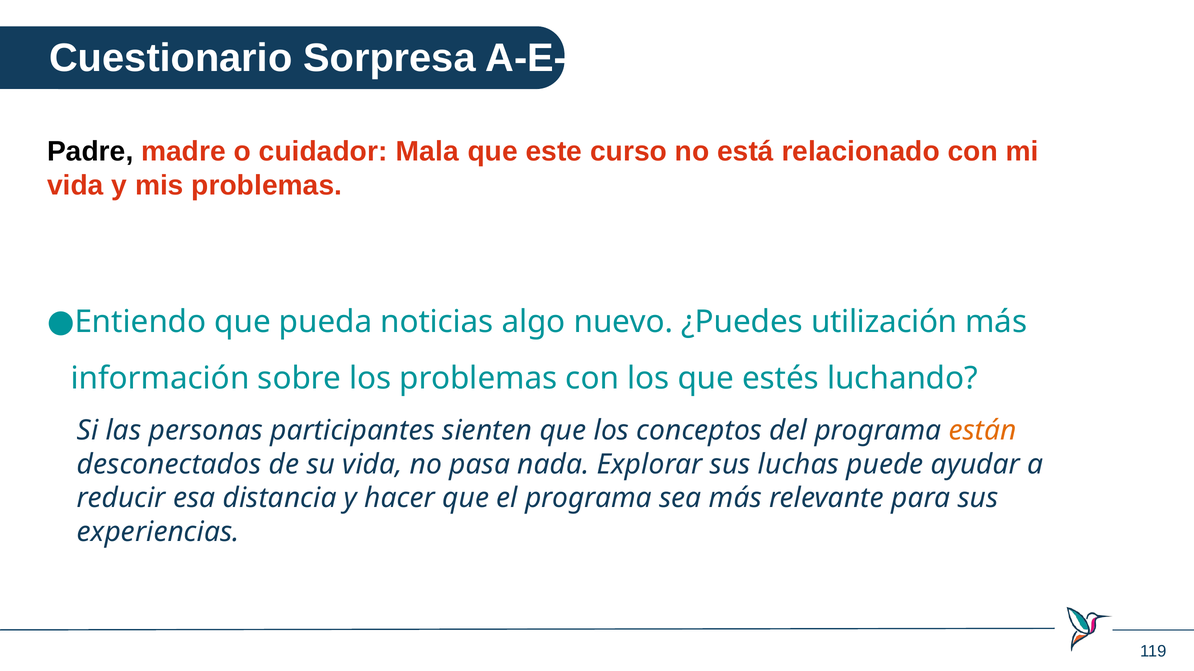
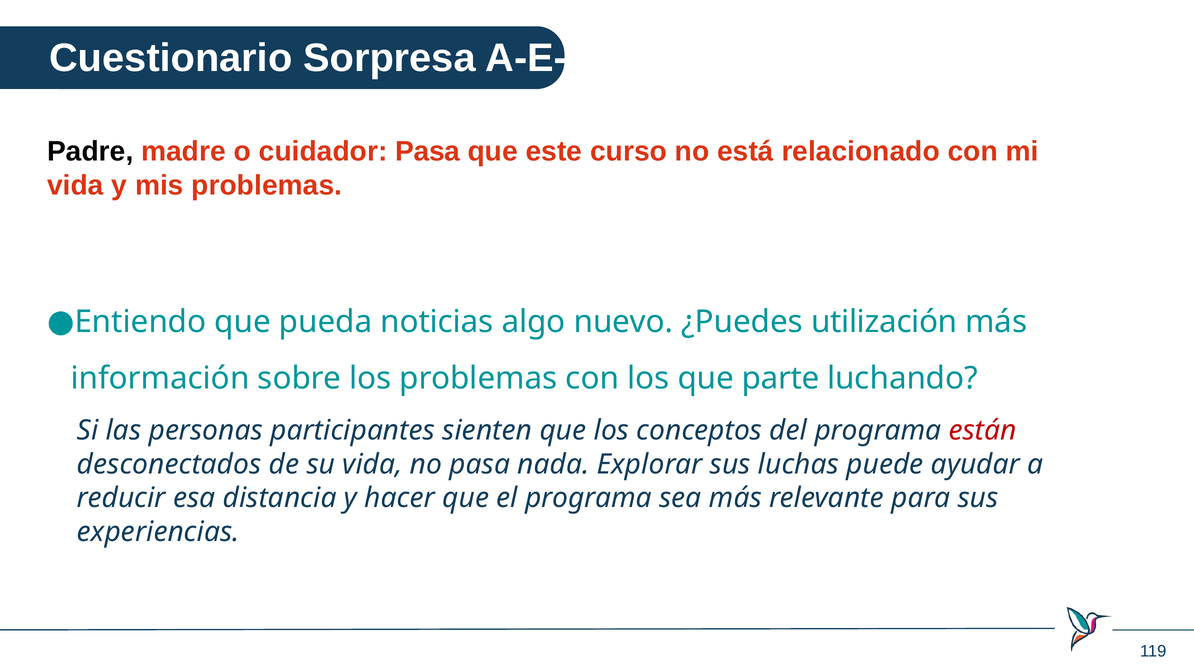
cuidador Mala: Mala -> Pasa (428, 152)
estés: estés -> parte (781, 379)
están colour: orange -> red (983, 431)
